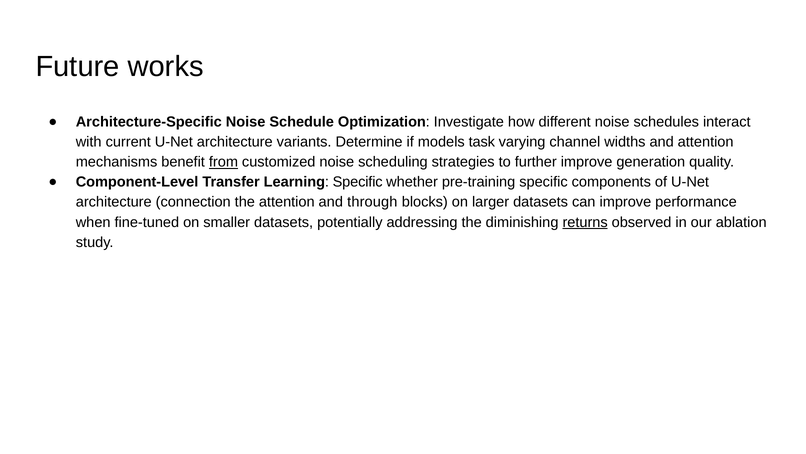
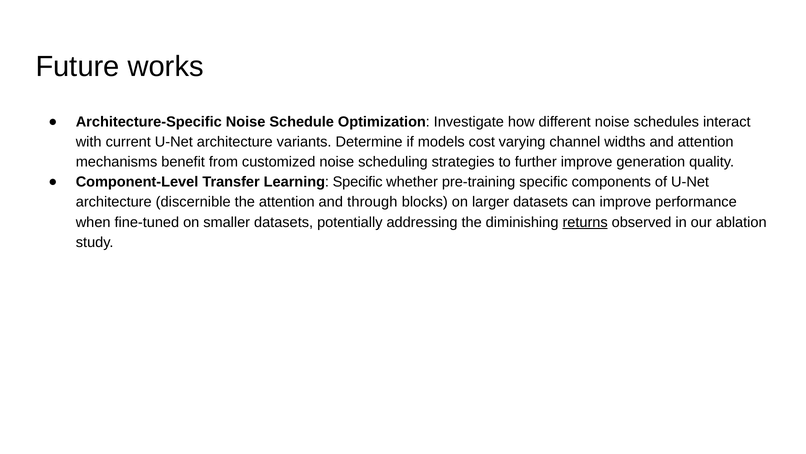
task: task -> cost (482, 142)
from underline: present -> none (223, 162)
connection: connection -> discernible (193, 202)
